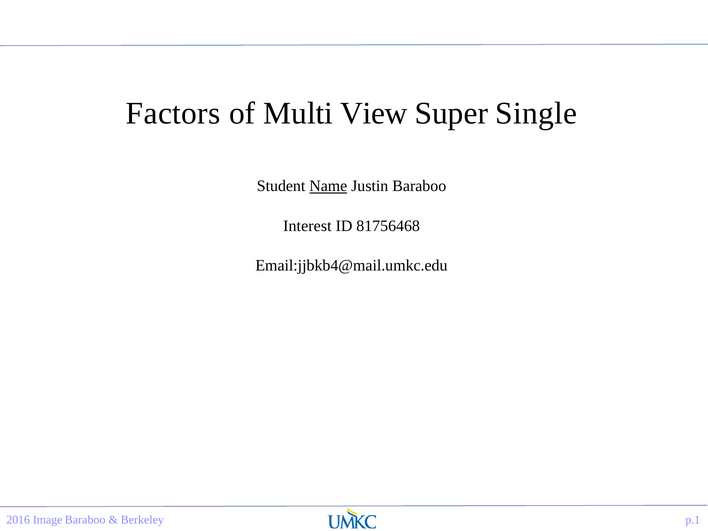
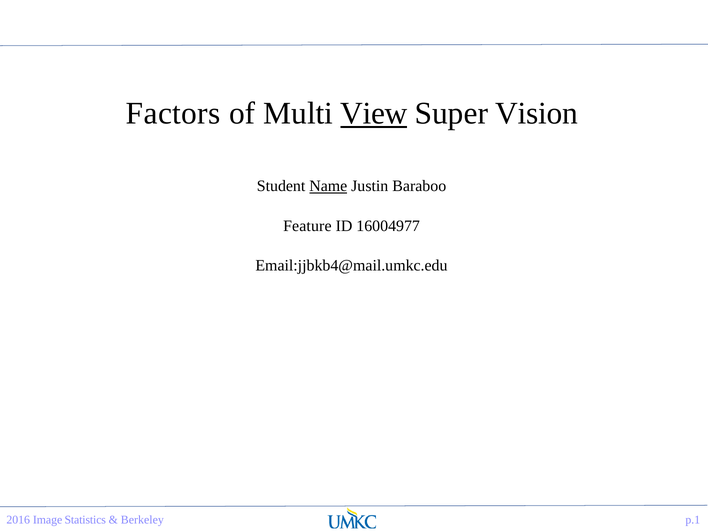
View underline: none -> present (374, 114)
Single: Single -> Vision (537, 114)
Interest: Interest -> Feature (307, 226)
81756468: 81756468 -> 16004977 (388, 226)
Image Baraboo: Baraboo -> Statistics (85, 520)
